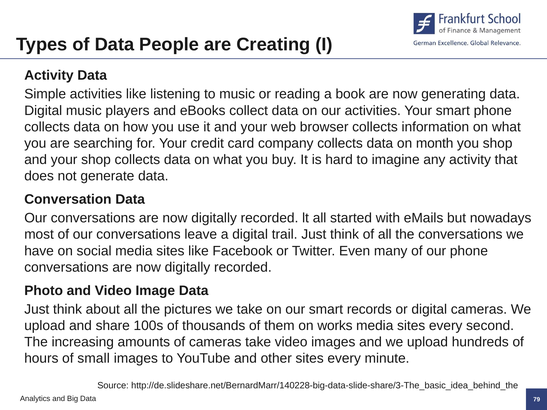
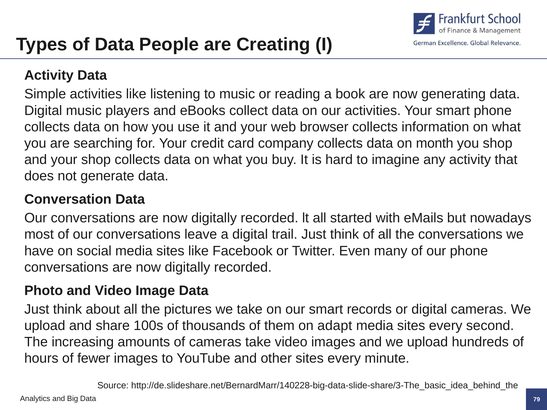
works: works -> adapt (335, 326)
small: small -> fewer (94, 359)
